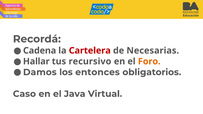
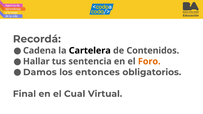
Cartelera colour: red -> black (90, 51)
Necesarias: Necesarias -> Contenidos (153, 51)
recursivo: recursivo -> sentencia (90, 61)
Caso: Caso -> Final (24, 94)
Java: Java -> Cual (75, 94)
